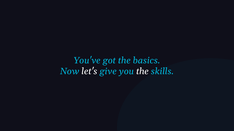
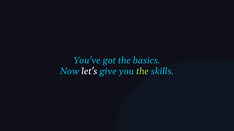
the colour: white -> light green (143, 72)
